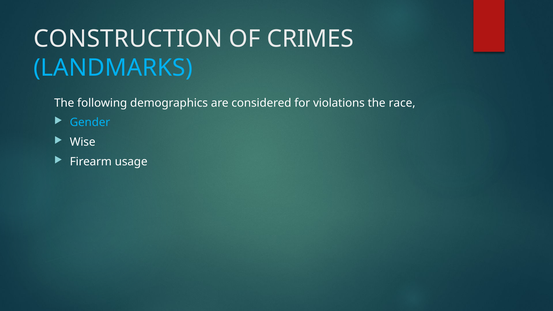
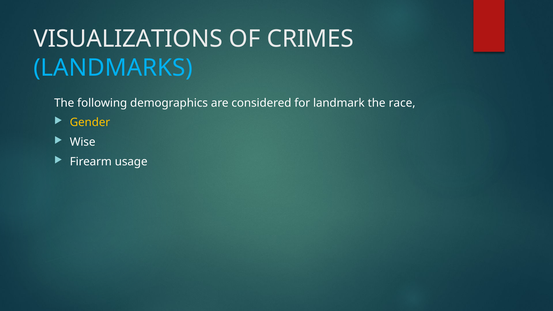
CONSTRUCTION: CONSTRUCTION -> VISUALIZATIONS (128, 39)
violations: violations -> landmark (339, 103)
Gender colour: light blue -> yellow (90, 123)
